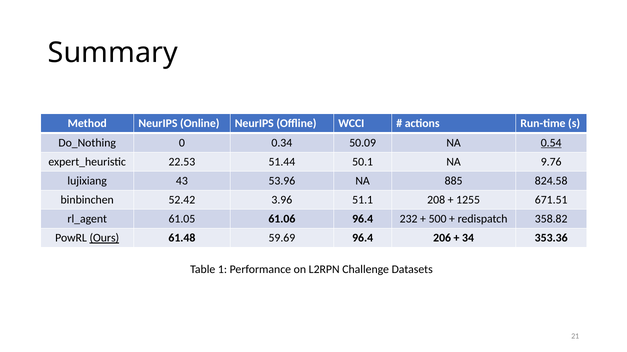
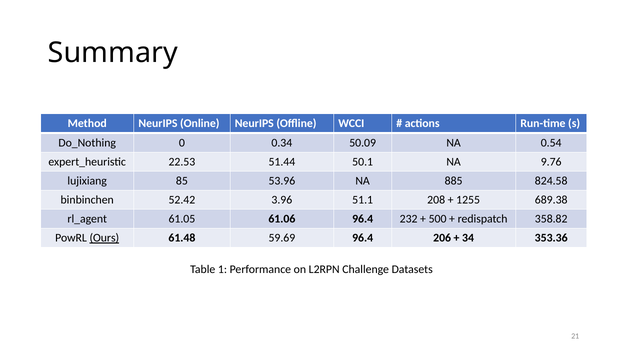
0.54 underline: present -> none (551, 143)
43: 43 -> 85 (182, 181)
671.51: 671.51 -> 689.38 (551, 200)
